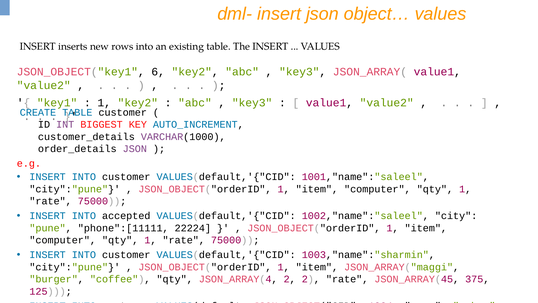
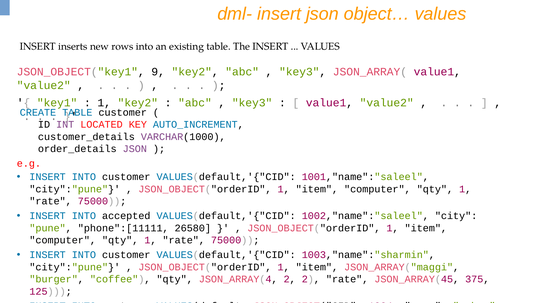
6: 6 -> 9 (158, 72)
BIGGEST: BIGGEST -> LOCATED (102, 124)
22224: 22224 -> 26580 (193, 228)
